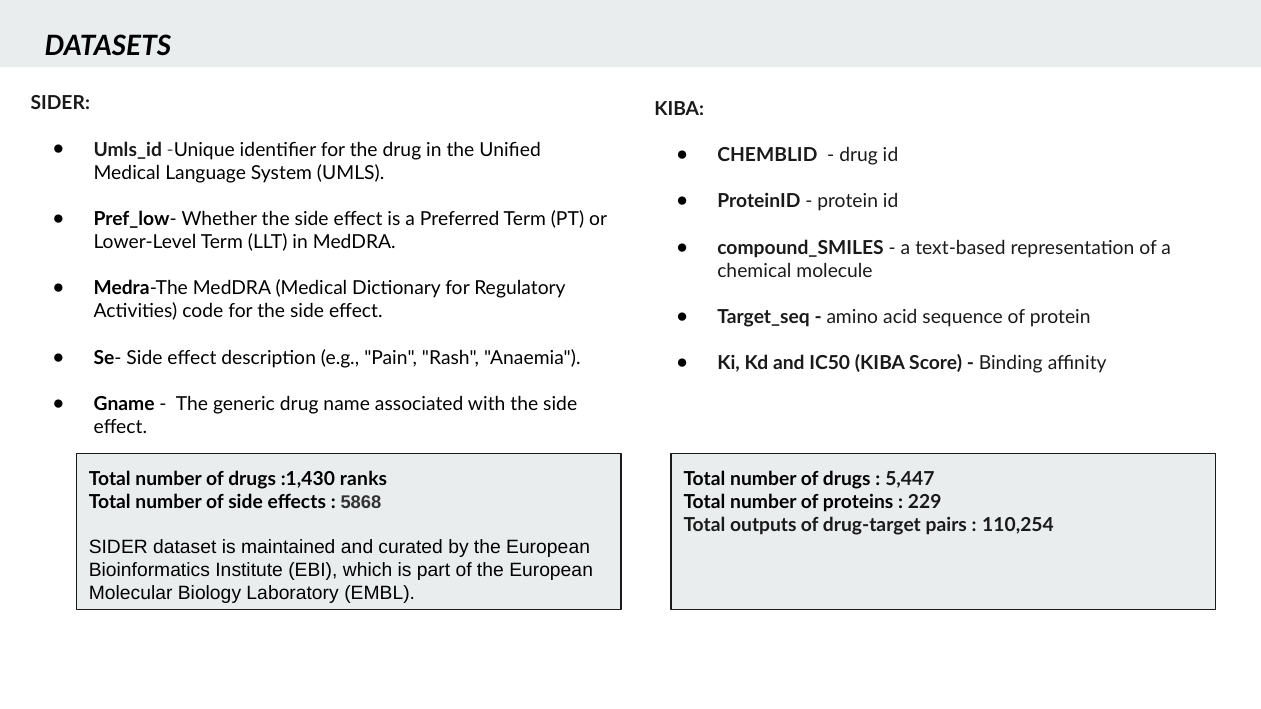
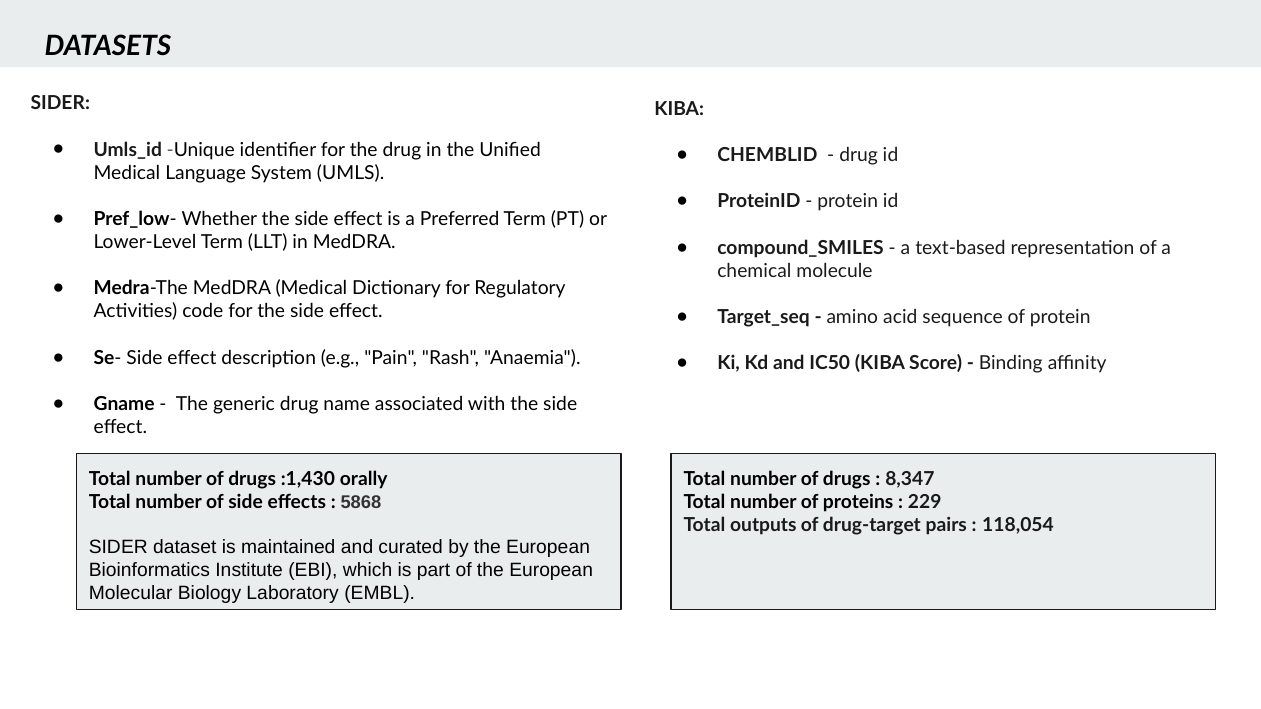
ranks: ranks -> orally (364, 479)
5,447: 5,447 -> 8,347 (910, 479)
110,254: 110,254 -> 118,054 (1018, 525)
